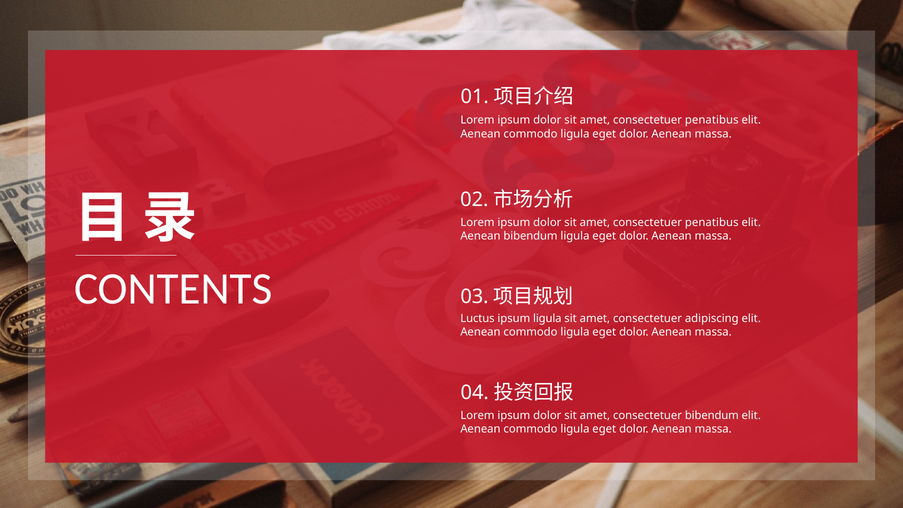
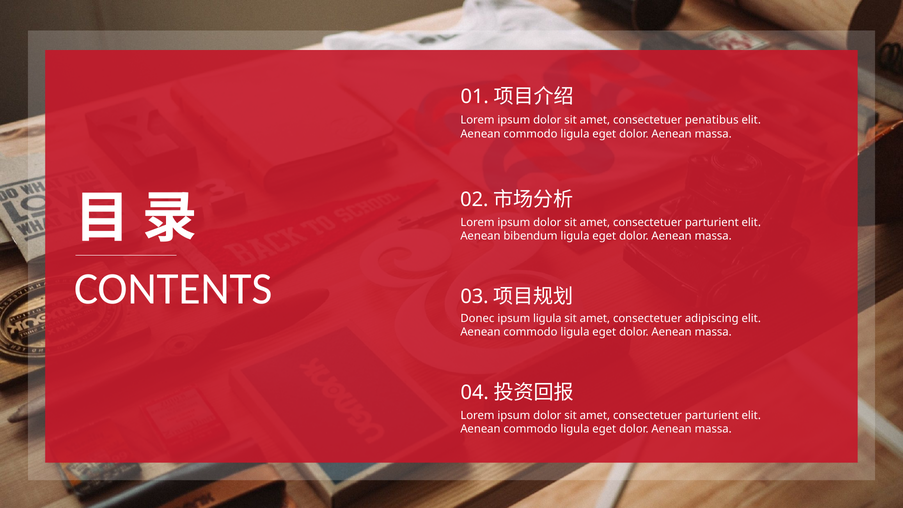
penatibus: penatibus -> parturient (712, 222)
Luctus: Luctus -> Donec (477, 319)
bibendum: bibendum -> parturient (712, 416)
